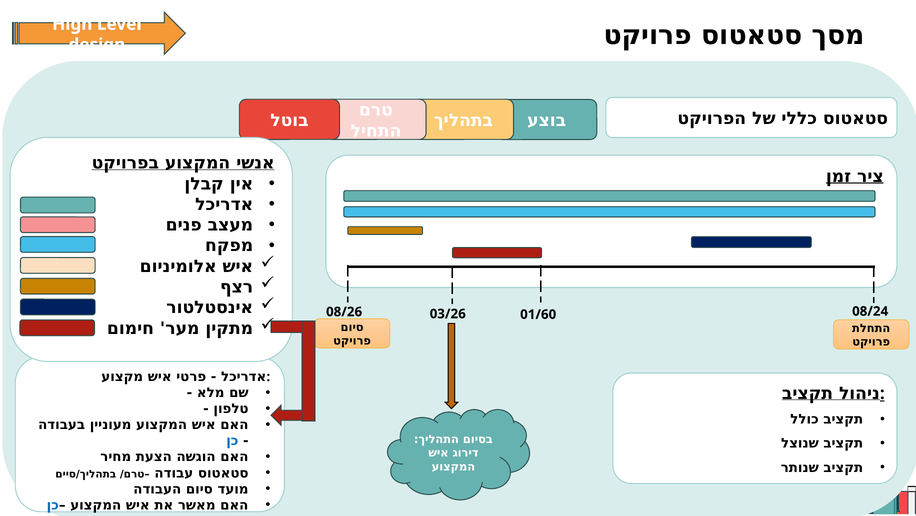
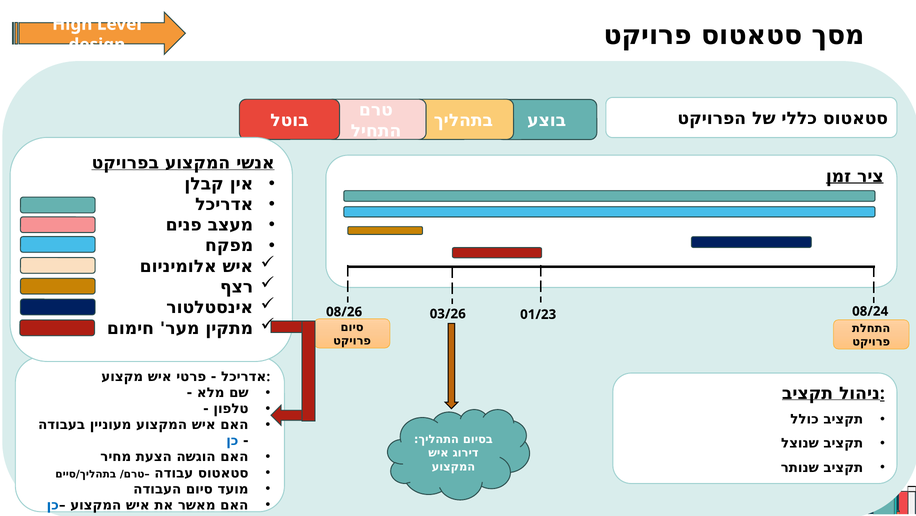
01/60: 01/60 -> 01/23 (538, 314)
